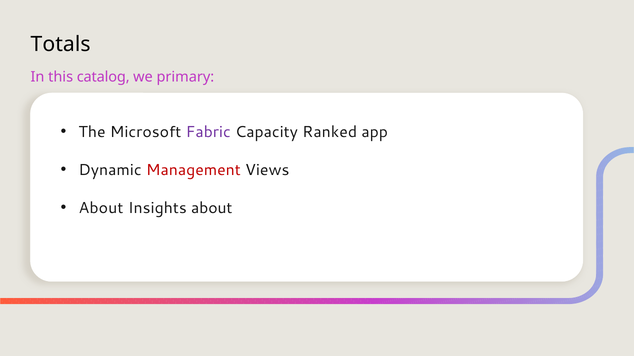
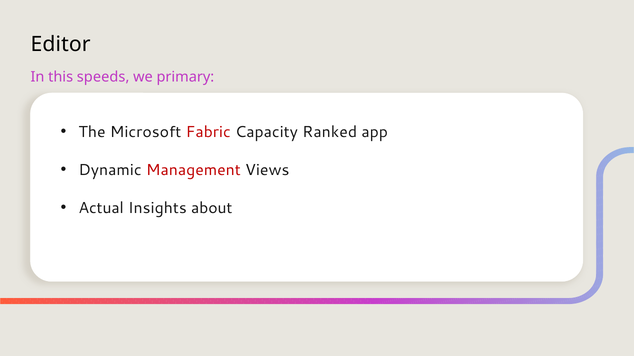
Totals: Totals -> Editor (61, 45)
catalog: catalog -> speeds (103, 77)
Fabric colour: purple -> red (208, 132)
About: About -> Actual (101, 208)
